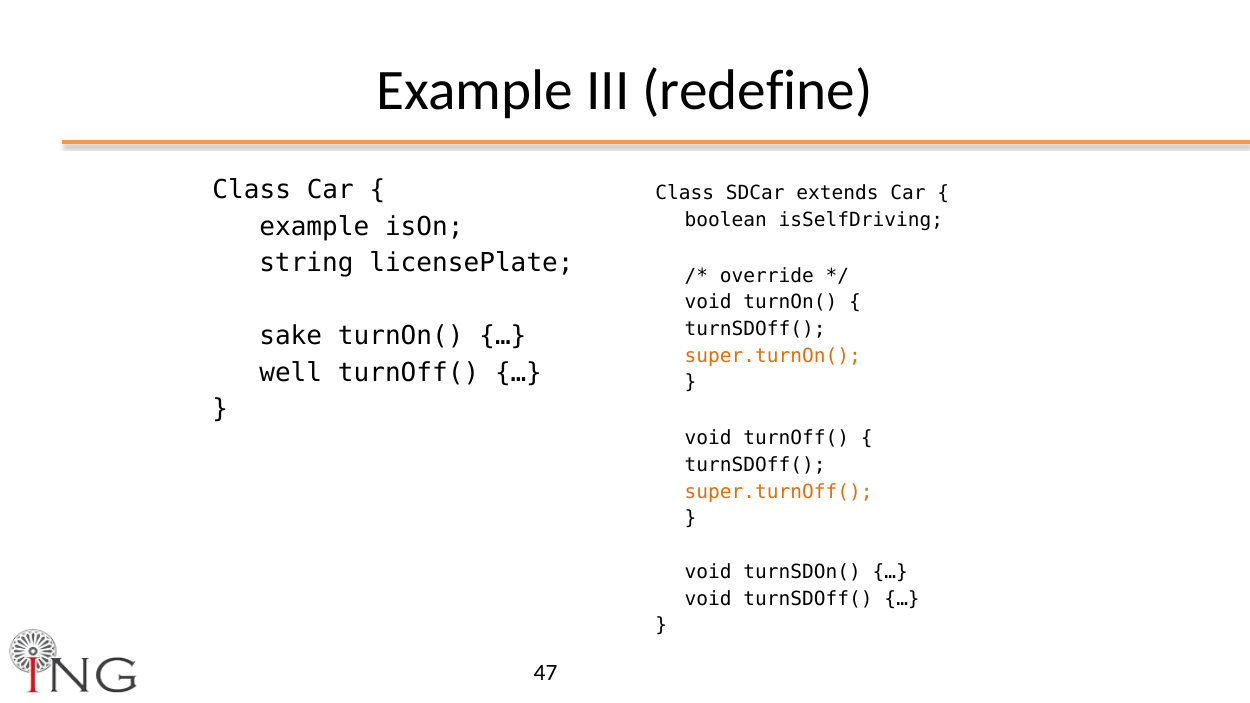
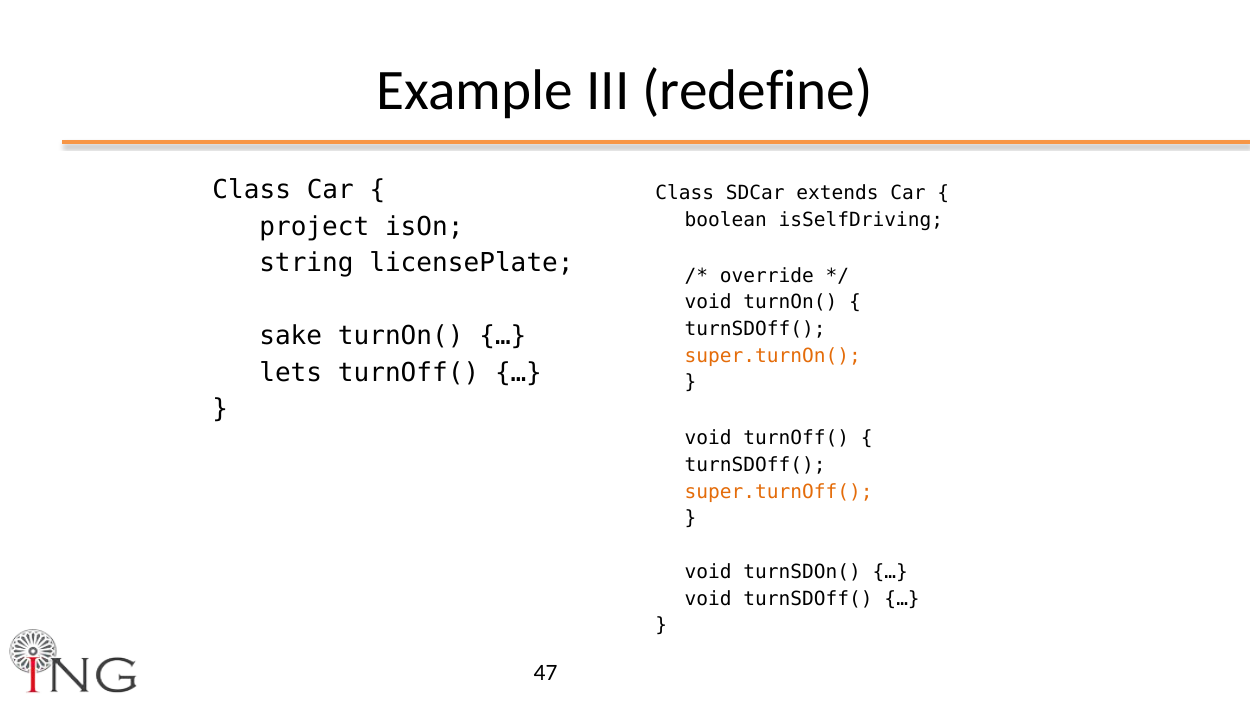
example: example -> project (314, 227)
well: well -> lets (291, 373)
